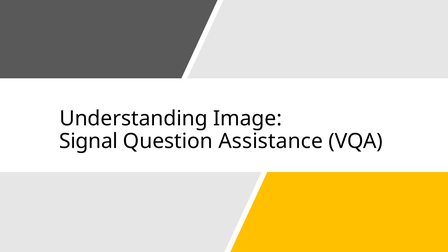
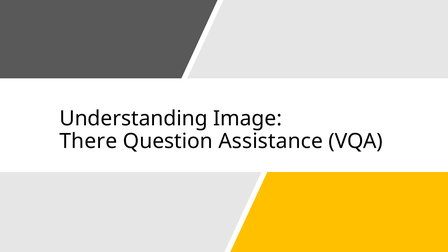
Signal: Signal -> There (88, 141)
